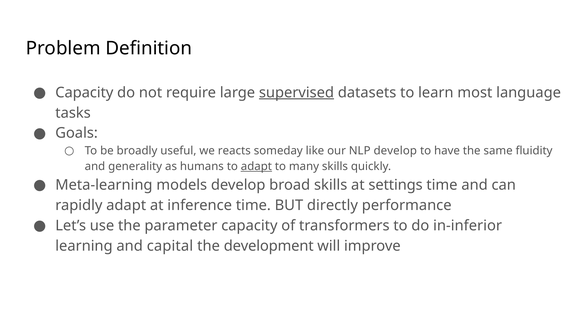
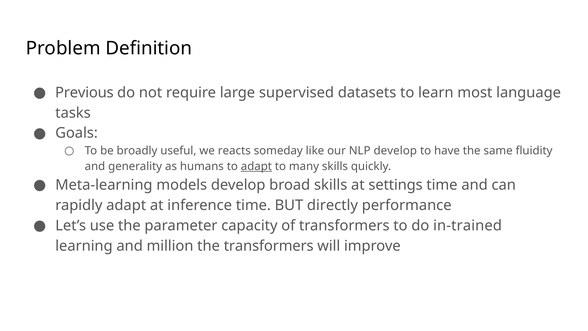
Capacity: Capacity -> Previous (84, 92)
supervised underline: present -> none (296, 92)
in-inferior: in-inferior -> in-trained (468, 225)
capital: capital -> million (170, 246)
the development: development -> transformers (269, 246)
